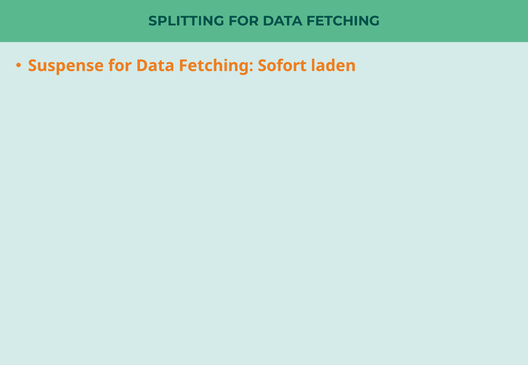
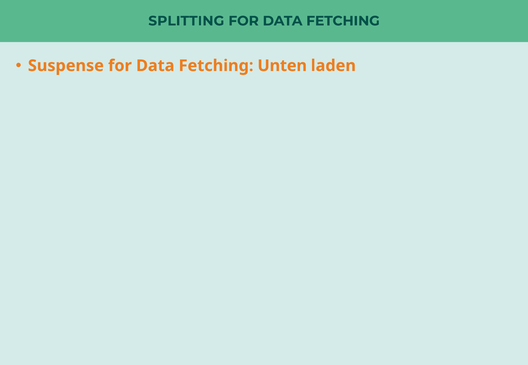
Sofort: Sofort -> Unten (282, 66)
